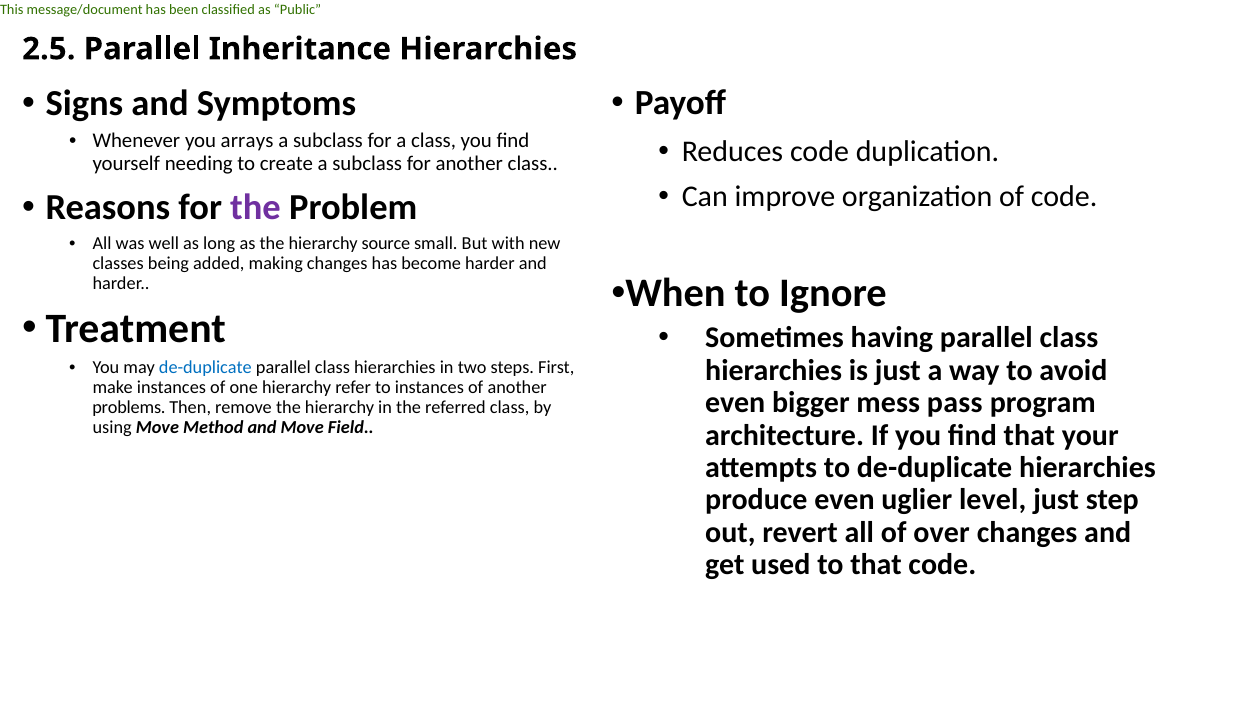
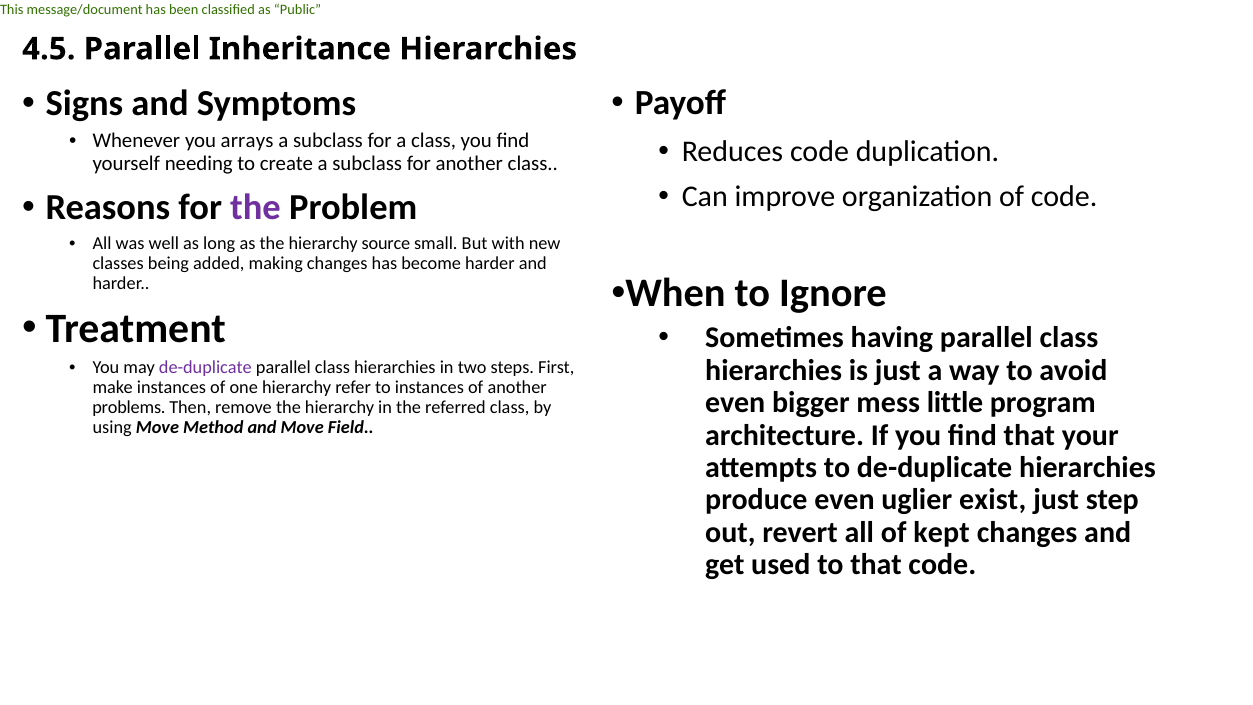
2.5: 2.5 -> 4.5 (49, 49)
de-duplicate colour: blue -> purple (205, 368)
pass: pass -> little (955, 403)
level: level -> exist (993, 500)
over: over -> kept (942, 532)
